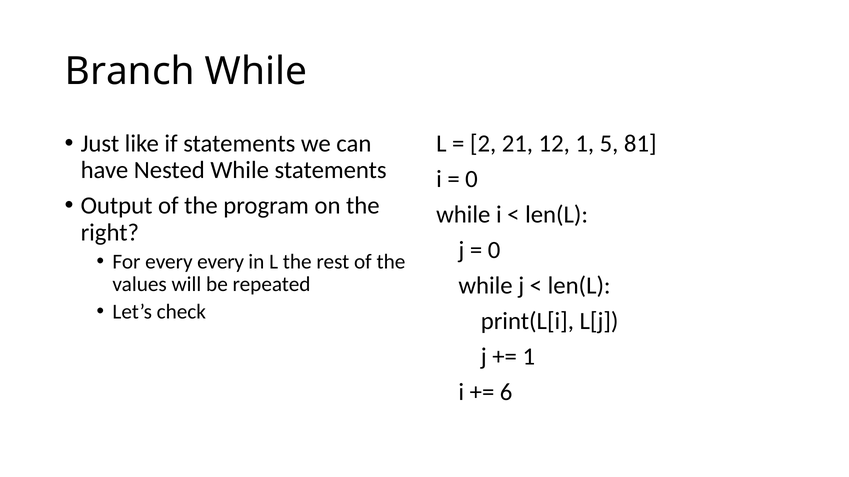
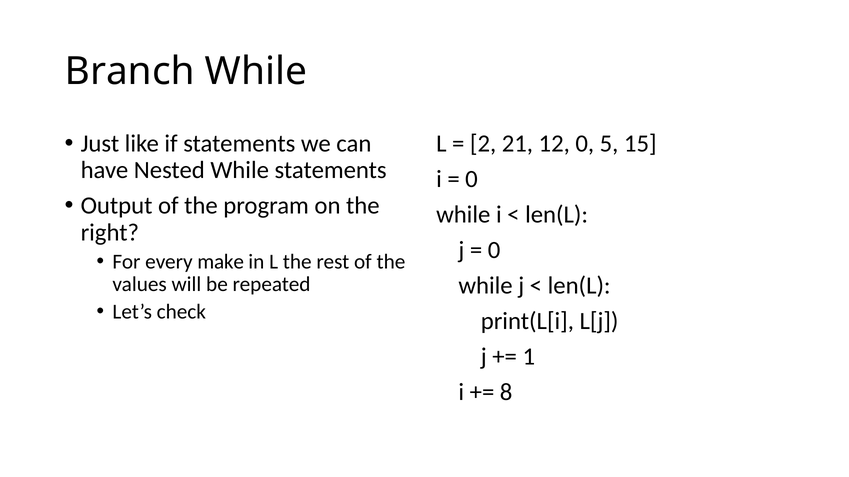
12 1: 1 -> 0 (585, 144)
81: 81 -> 15 (640, 144)
every every: every -> make (221, 262)
6: 6 -> 8 (506, 393)
